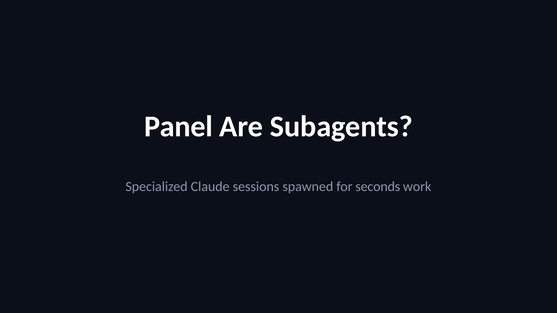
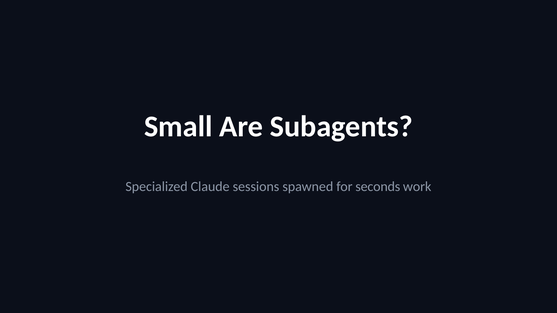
Panel: Panel -> Small (178, 127)
